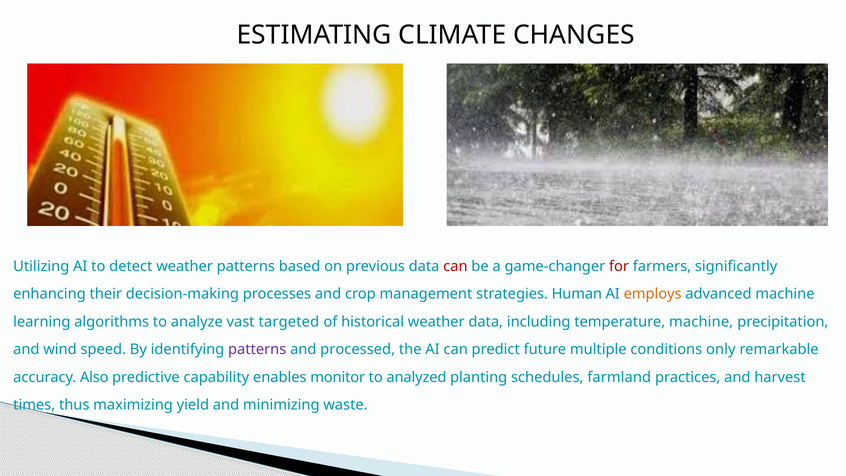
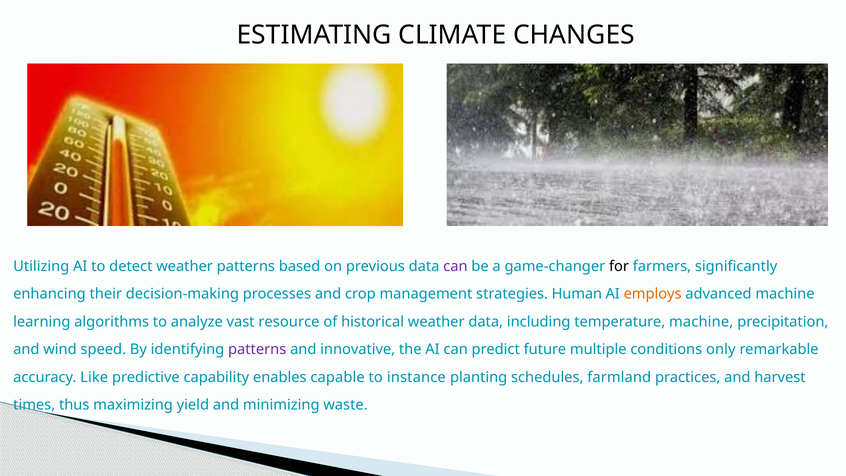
can colour: red -> purple (455, 266)
for colour: red -> black (619, 266)
targeted: targeted -> resource (289, 322)
processed: processed -> innovative (358, 349)
Also: Also -> Like (94, 377)
monitor: monitor -> capable (338, 377)
analyzed: analyzed -> instance (416, 377)
